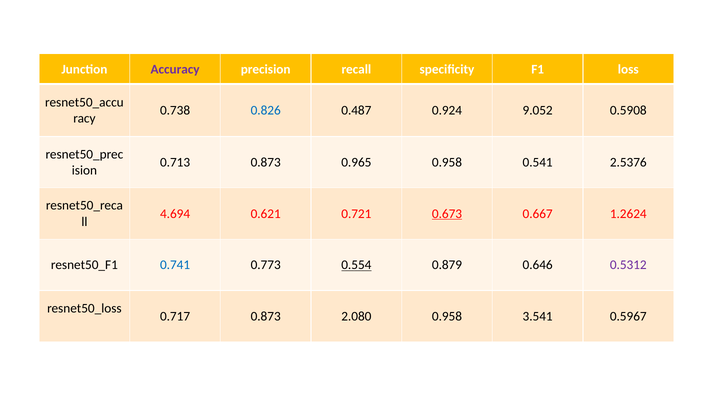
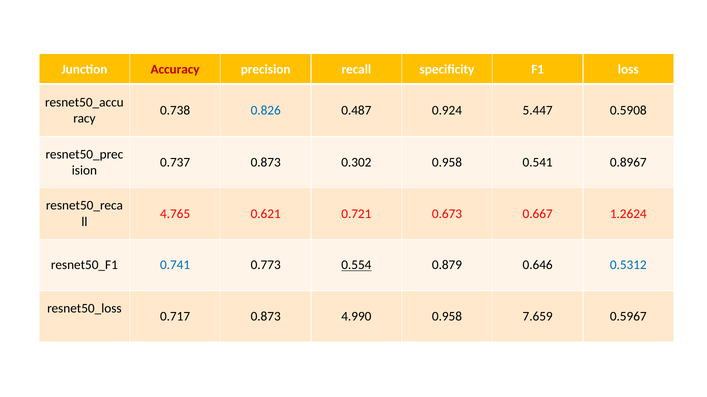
Accuracy colour: purple -> red (175, 69)
9.052: 9.052 -> 5.447 (538, 111)
0.713: 0.713 -> 0.737 (175, 163)
0.965: 0.965 -> 0.302 (356, 163)
2.5376: 2.5376 -> 0.8967 (628, 163)
4.694: 4.694 -> 4.765 (175, 214)
0.673 underline: present -> none (447, 214)
0.5312 colour: purple -> blue (628, 265)
2.080: 2.080 -> 4.990 (356, 317)
3.541: 3.541 -> 7.659 (538, 317)
